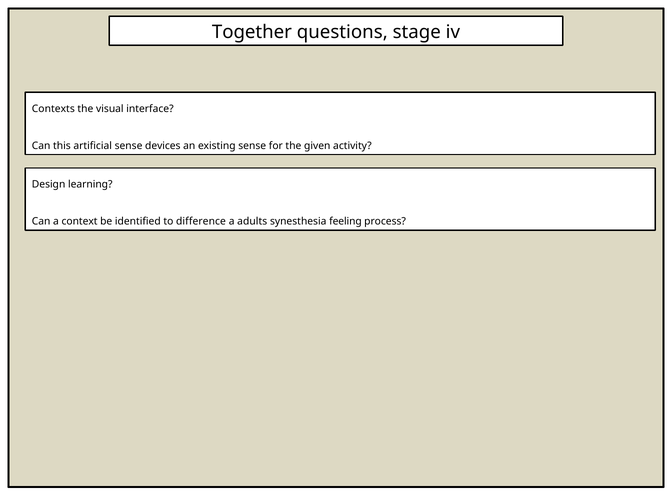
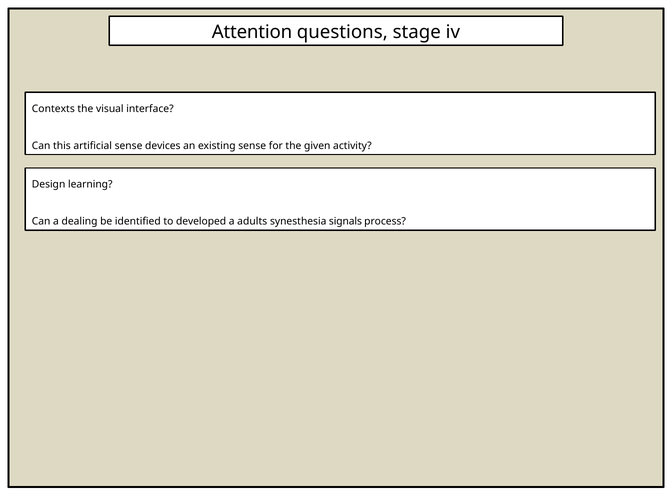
Together: Together -> Attention (252, 32)
context: context -> dealing (80, 221)
difference: difference -> developed (201, 221)
feeling: feeling -> signals (345, 221)
